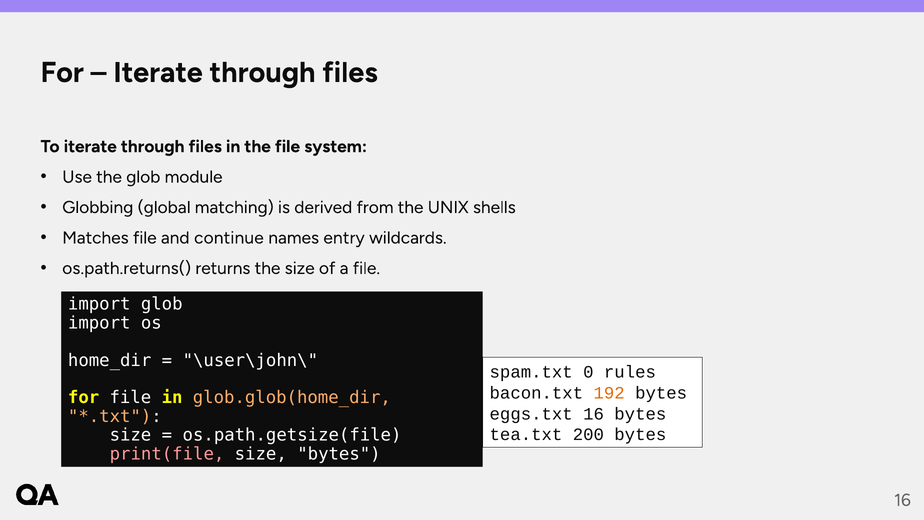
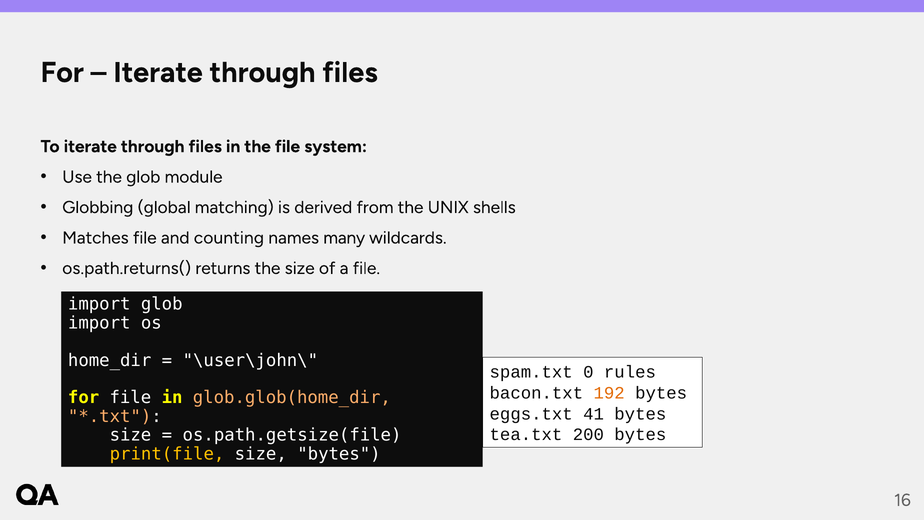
continue: continue -> counting (229, 238)
entry: entry -> many (344, 238)
eggs.txt 16: 16 -> 41 (594, 414)
print(file colour: pink -> yellow (167, 454)
